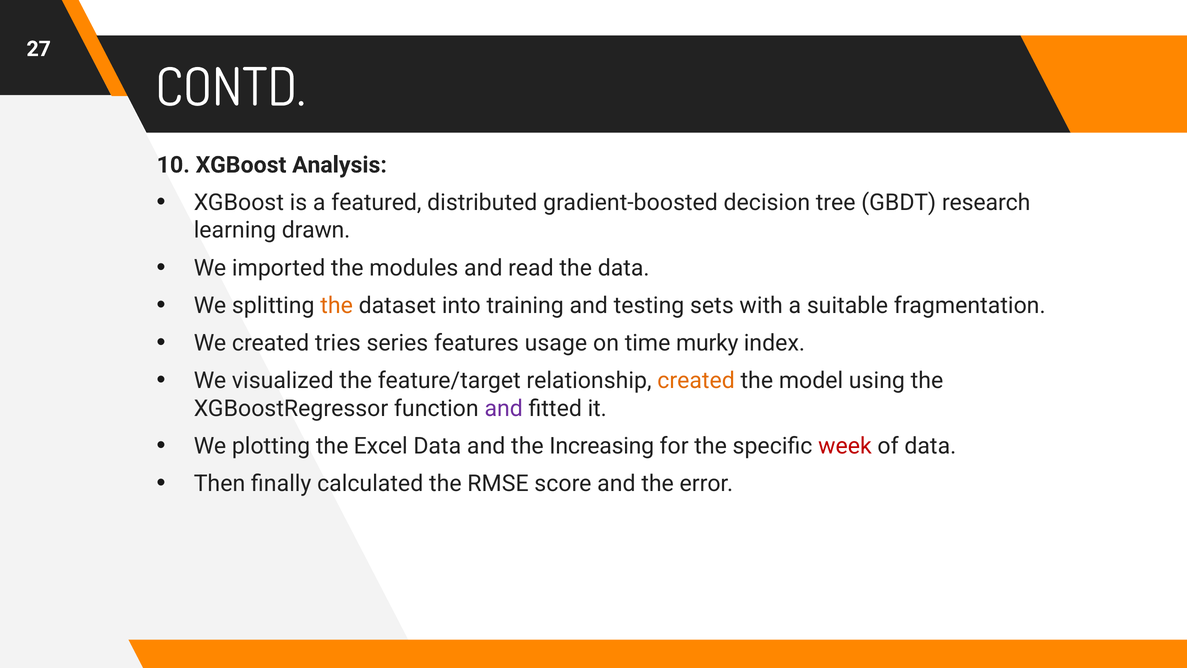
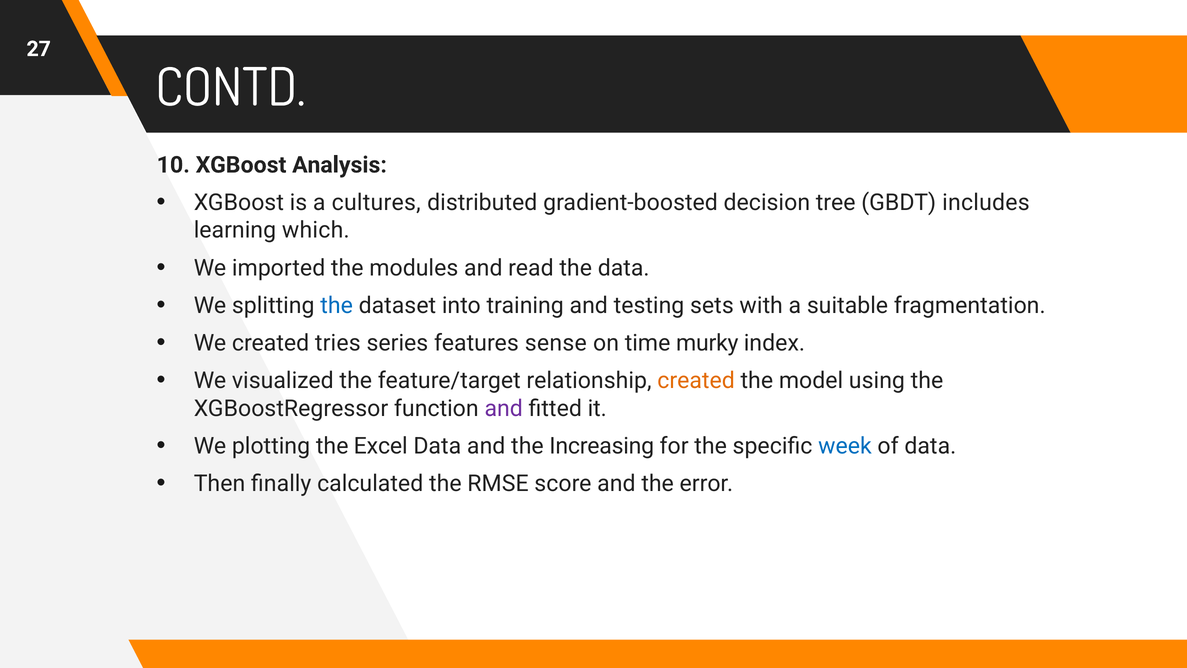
featured: featured -> cultures (376, 202)
research: research -> includes (986, 202)
drawn: drawn -> which (316, 230)
the colour: orange -> blue (337, 305)
usage: usage -> sense (556, 343)
week colour: red -> blue (845, 446)
